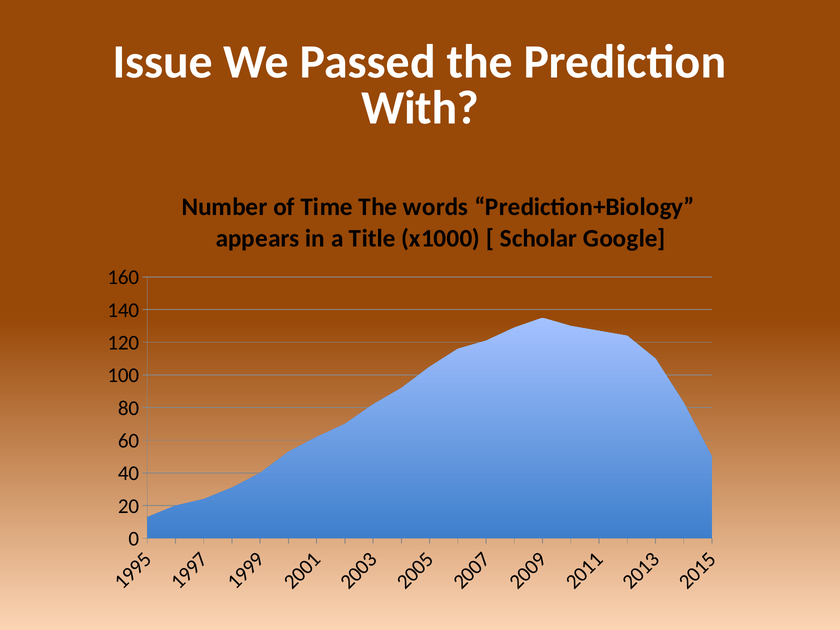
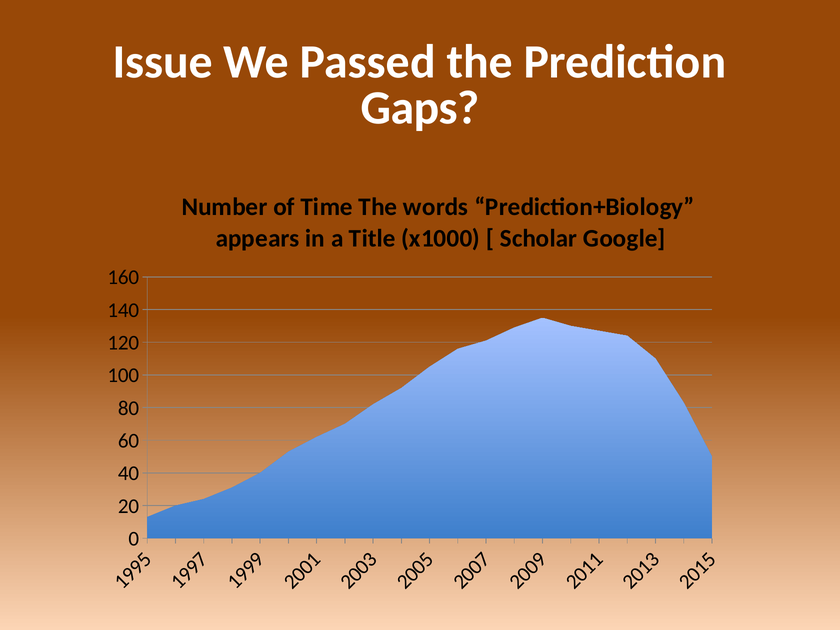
With: With -> Gaps (420, 108)
